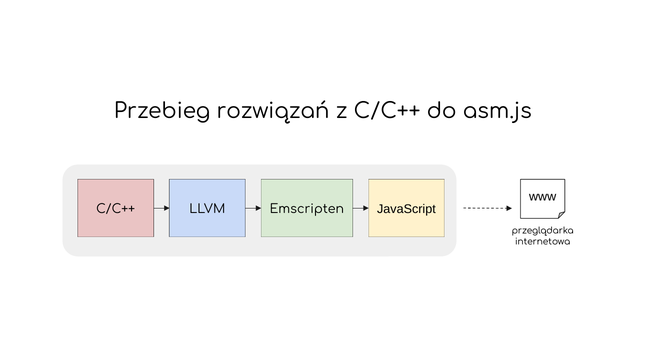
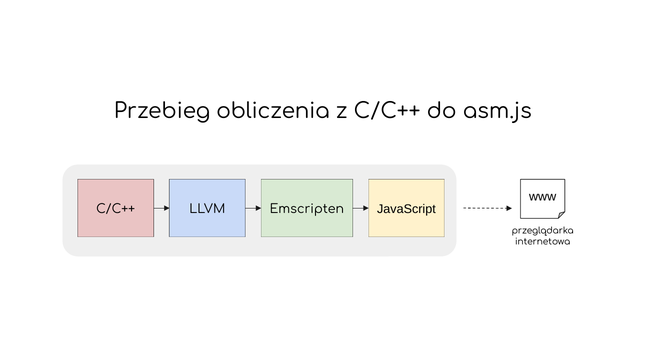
rozwiązań: rozwiązań -> obliczenia (273, 111)
